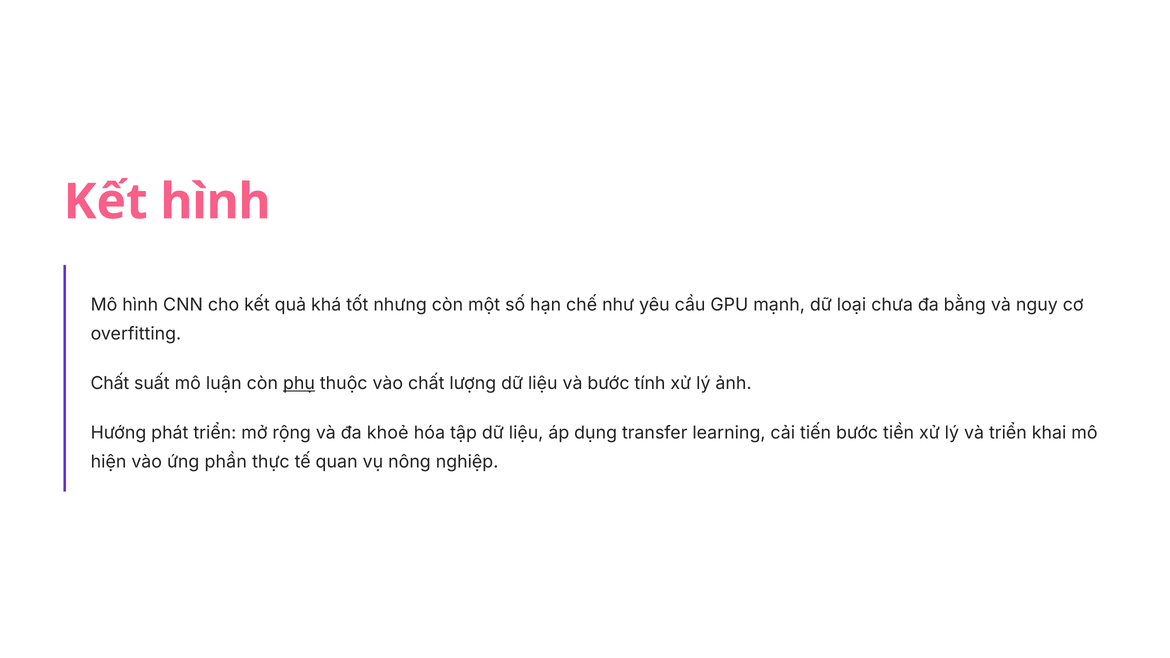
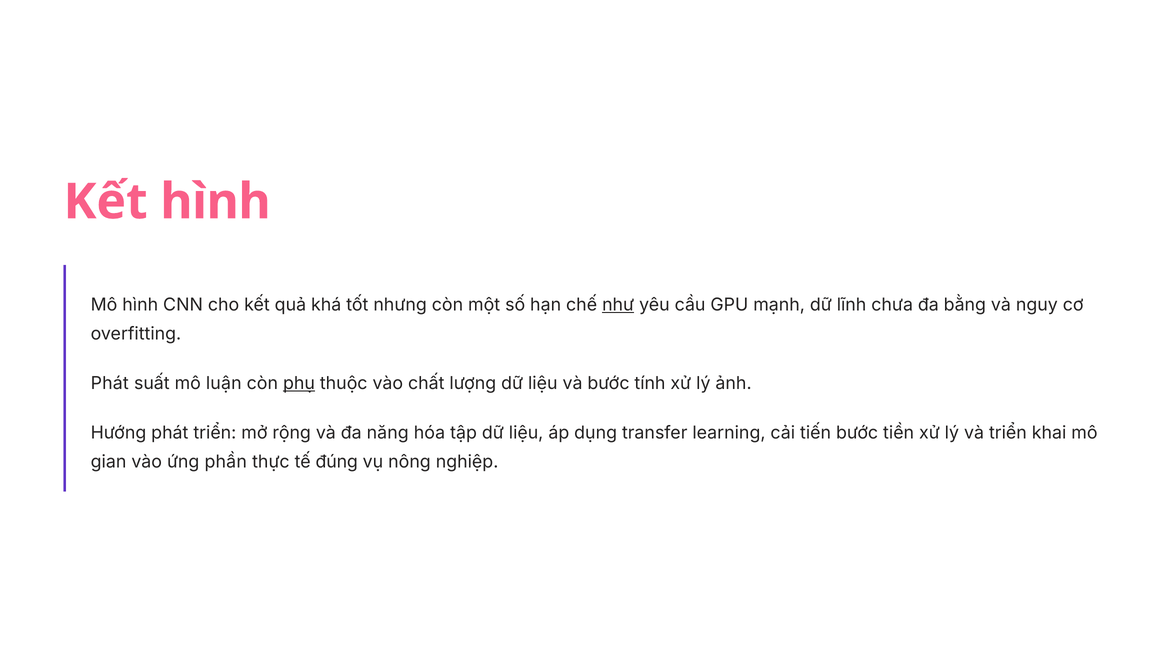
như underline: none -> present (618, 305)
loại: loại -> lĩnh (852, 305)
Chất: Chất -> Phát (110, 383)
khoẻ: khoẻ -> năng (388, 433)
hiện: hiện -> gian (109, 462)
quan: quan -> đúng (337, 462)
